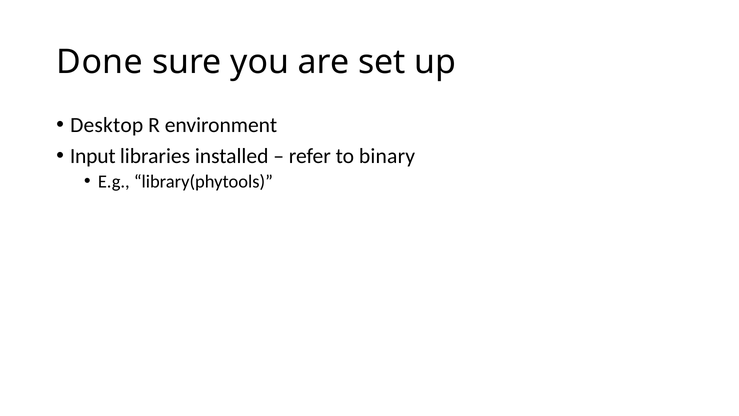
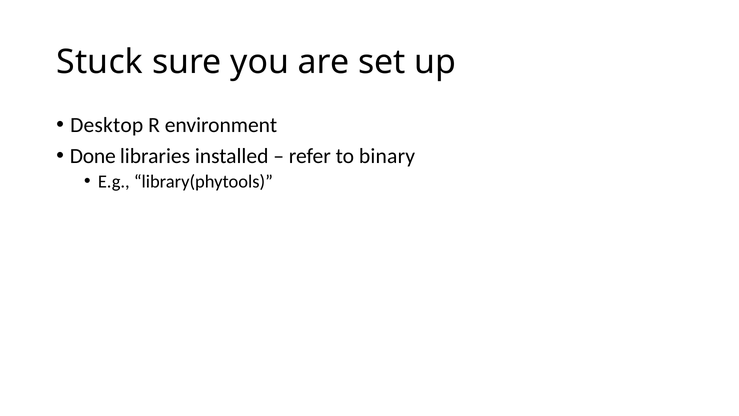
Done: Done -> Stuck (100, 62)
Input: Input -> Done (93, 156)
